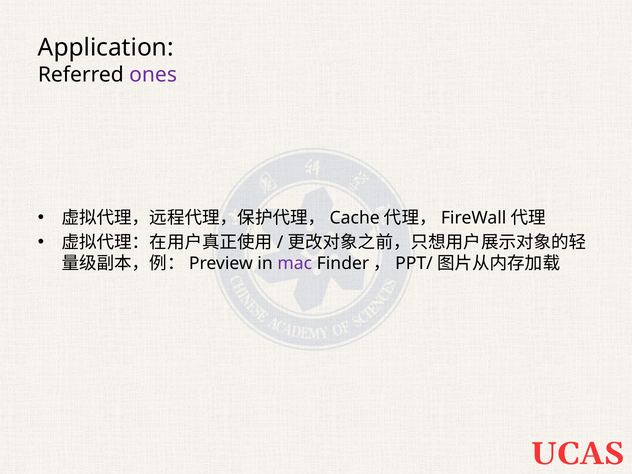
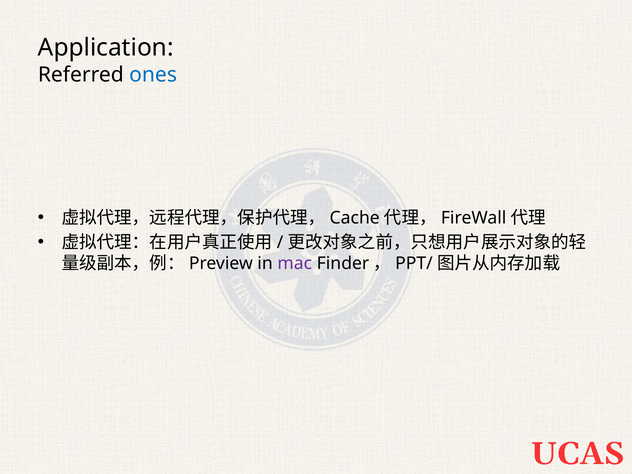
ones colour: purple -> blue (153, 75)
